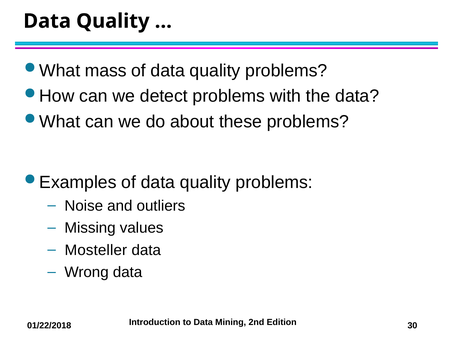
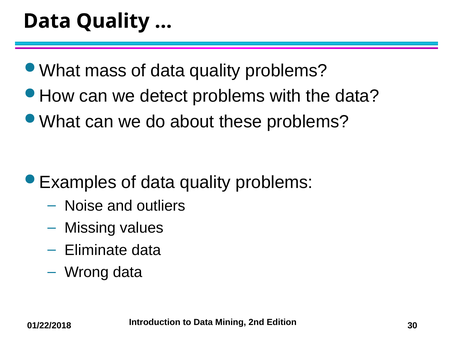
Mosteller: Mosteller -> Eliminate (96, 250)
